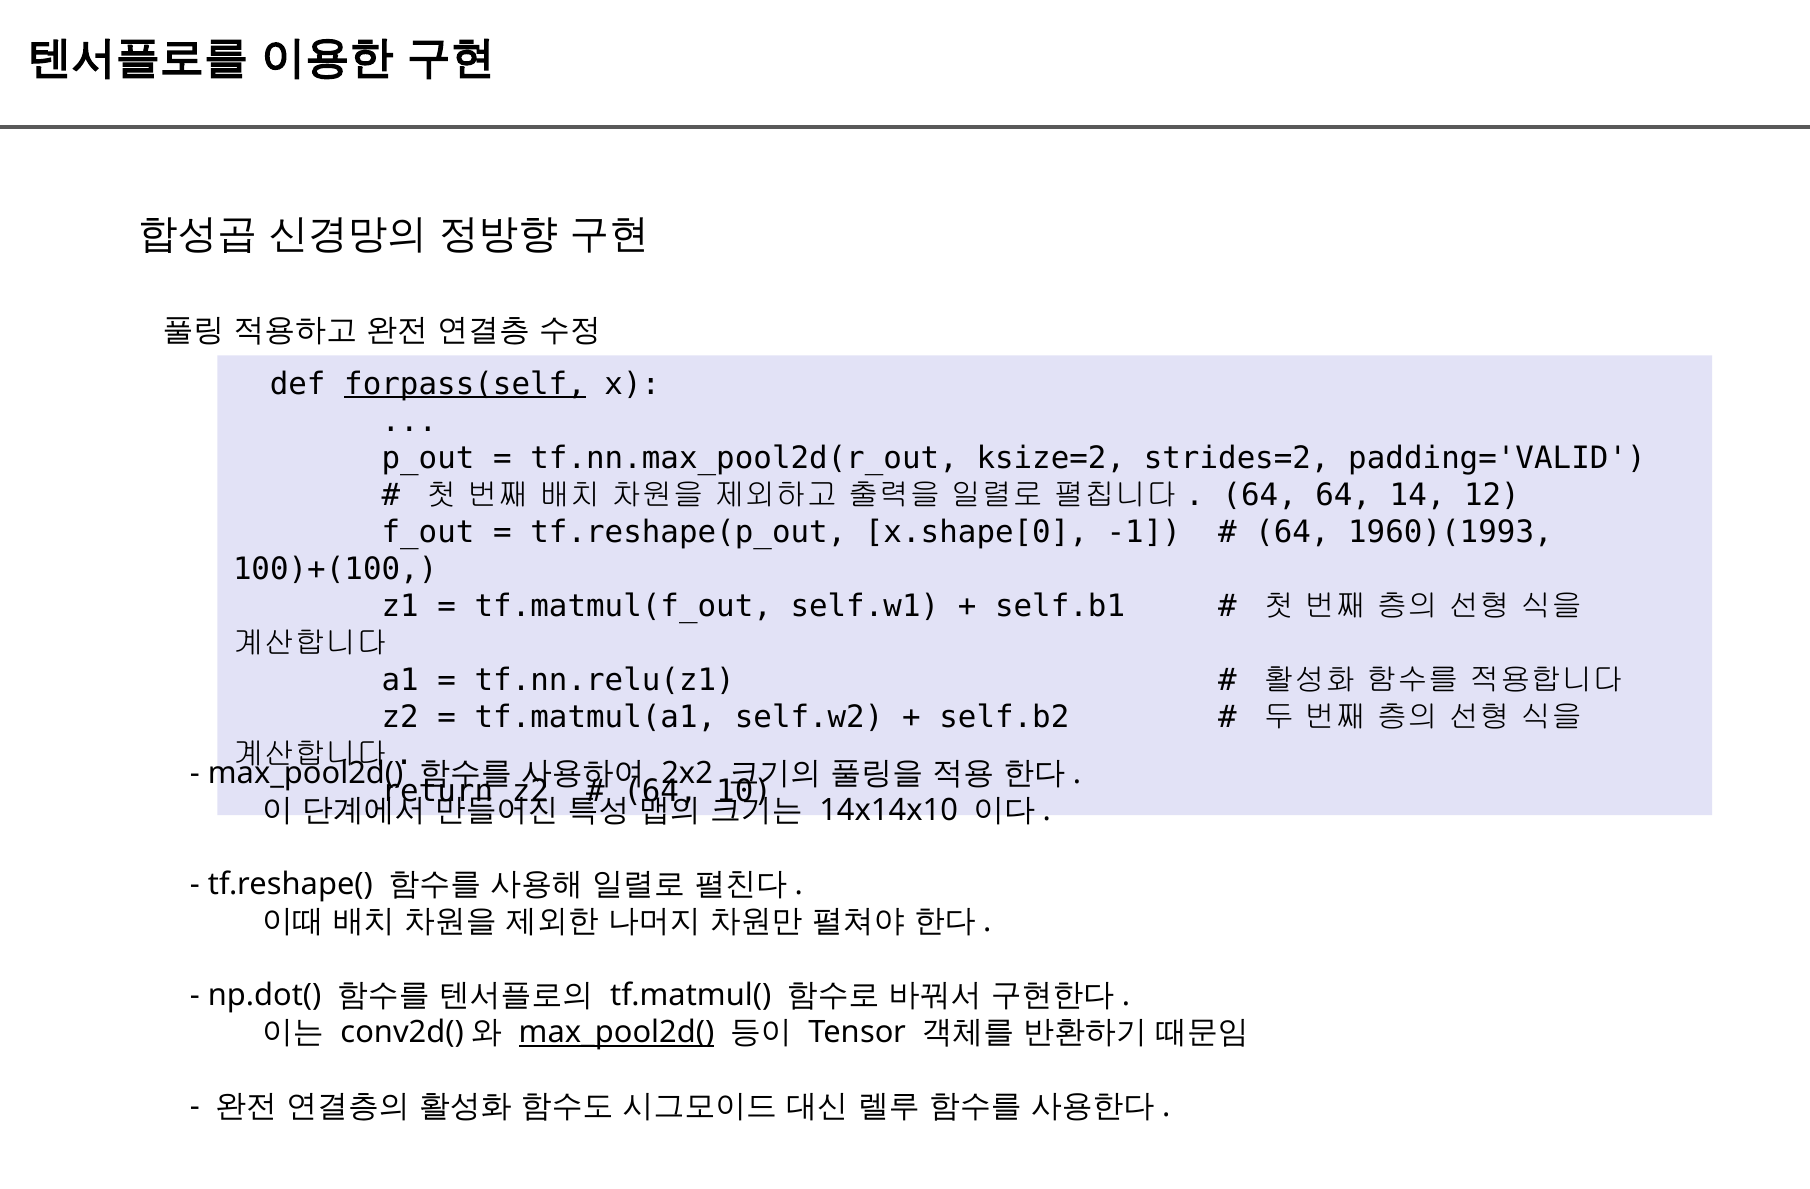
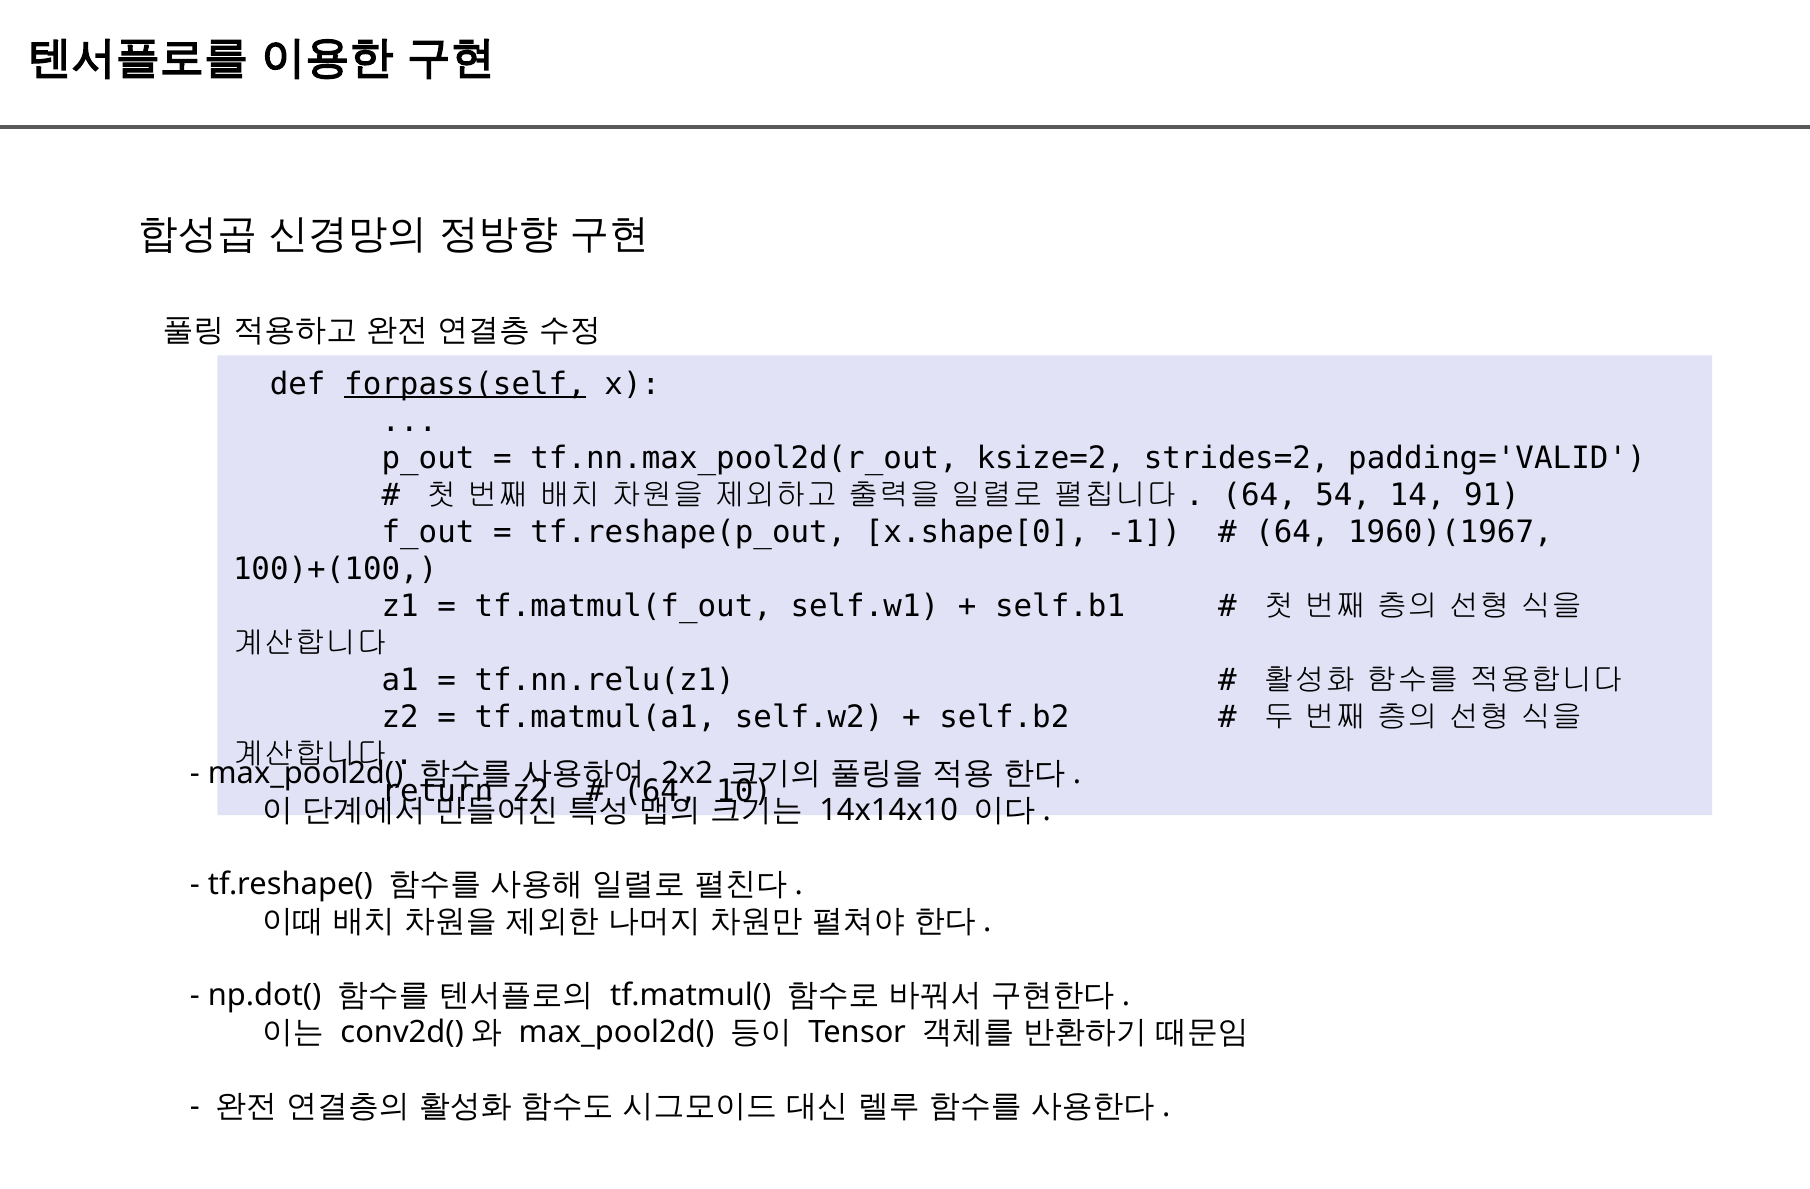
64 64: 64 -> 54 (1343, 495)
12: 12 -> 91 (1492, 495)
1960)(1993: 1960)(1993 -> 1960)(1967 (1450, 532)
max_pool2d( underline: present -> none (617, 1033)
